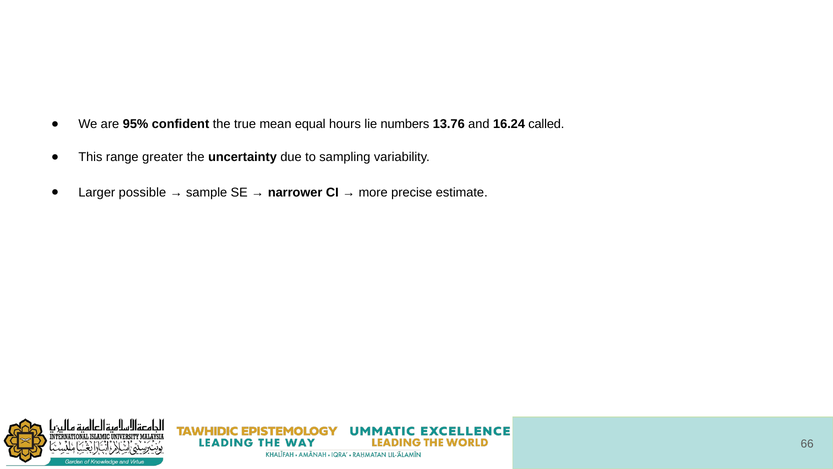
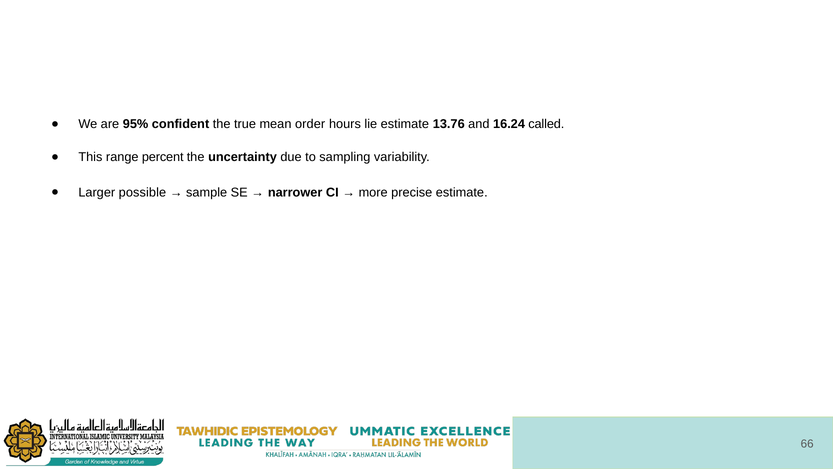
equal: equal -> order (310, 124)
lie numbers: numbers -> estimate (405, 124)
greater: greater -> percent (163, 157)
